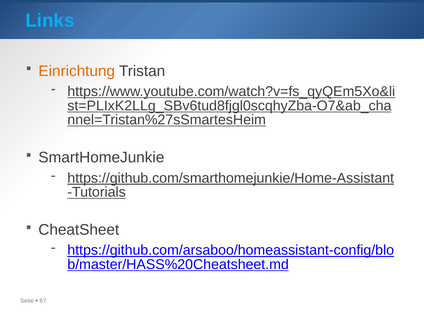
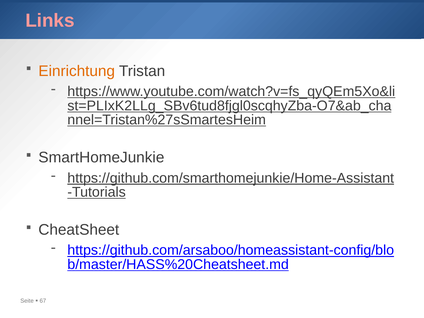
Links colour: light blue -> pink (50, 21)
